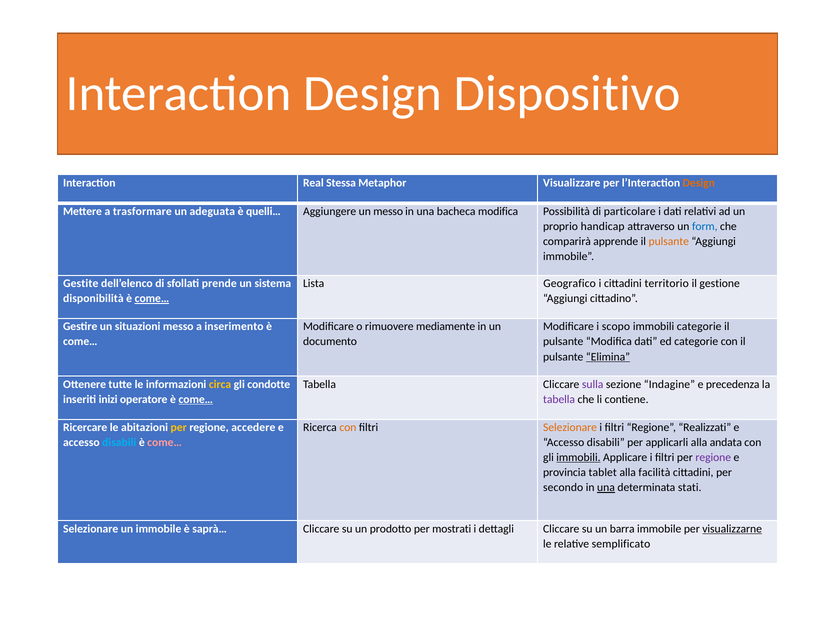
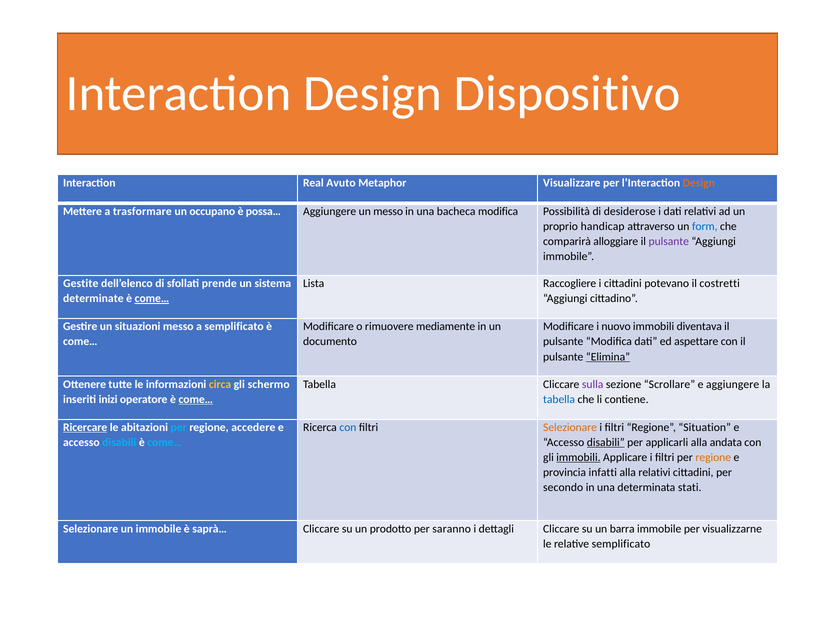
Stessa: Stessa -> Avuto (341, 183)
adeguata: adeguata -> occupano (212, 211)
quelli…: quelli… -> possa… (263, 211)
particolare: particolare -> desiderose (630, 211)
apprende: apprende -> alloggiare (616, 241)
pulsante colour: orange -> purple (669, 241)
Geografico: Geografico -> Raccogliere (570, 284)
territorio: territorio -> potevano (667, 284)
gestione: gestione -> costretti (720, 284)
disponibilità: disponibilità -> determinate (93, 299)
a inserimento: inserimento -> semplificato (234, 327)
scopo: scopo -> nuovo (616, 327)
immobili categorie: categorie -> diventava (699, 327)
ed categorie: categorie -> aspettare (696, 342)
condotte: condotte -> schermo (269, 384)
Indagine: Indagine -> Scrollare (669, 384)
e precedenza: precedenza -> aggiungere (733, 384)
tabella colour: purple -> blue (559, 399)
Ricercare underline: none -> present (85, 428)
per colour: yellow -> light blue (179, 428)
con colour: orange -> blue (348, 428)
Realizzati: Realizzati -> Situation (705, 428)
come… colour: pink -> light blue (165, 443)
disabili underline: none -> present (606, 443)
regione colour: purple -> orange (713, 458)
tablet: tablet -> infatti (603, 473)
alla facilità: facilità -> relativi (654, 473)
una underline: present -> none (606, 488)
mostrati: mostrati -> saranno (452, 529)
visualizzarne underline: present -> none (732, 529)
